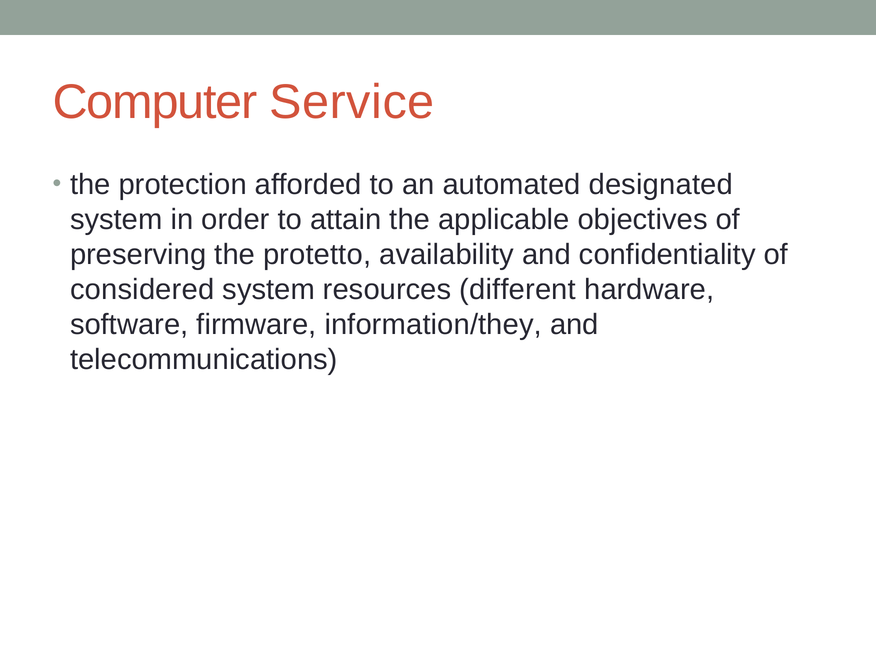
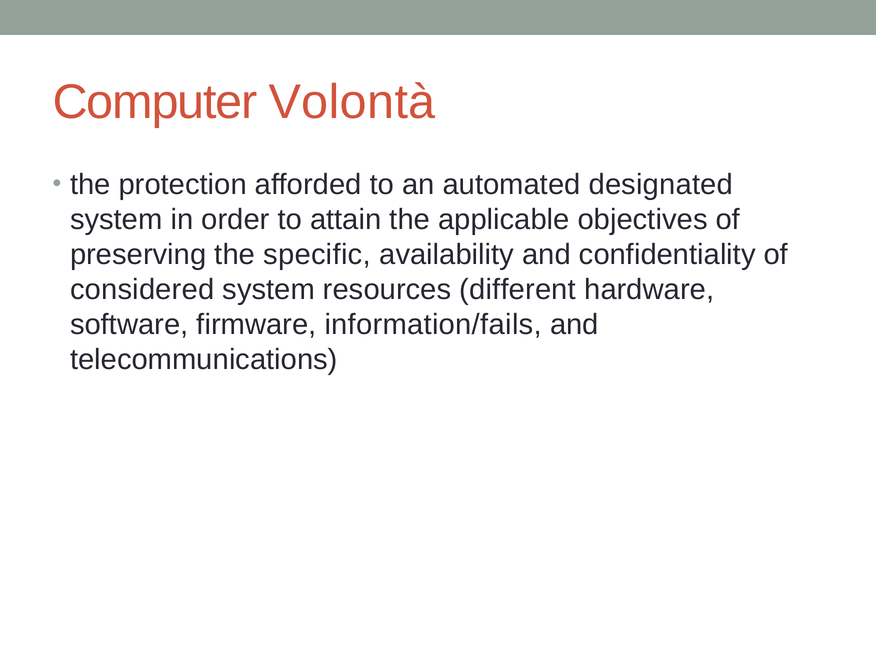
Service: Service -> Volontà (352, 102)
protetto: protetto -> specific (317, 255)
information/they: information/they -> information/fails (433, 325)
